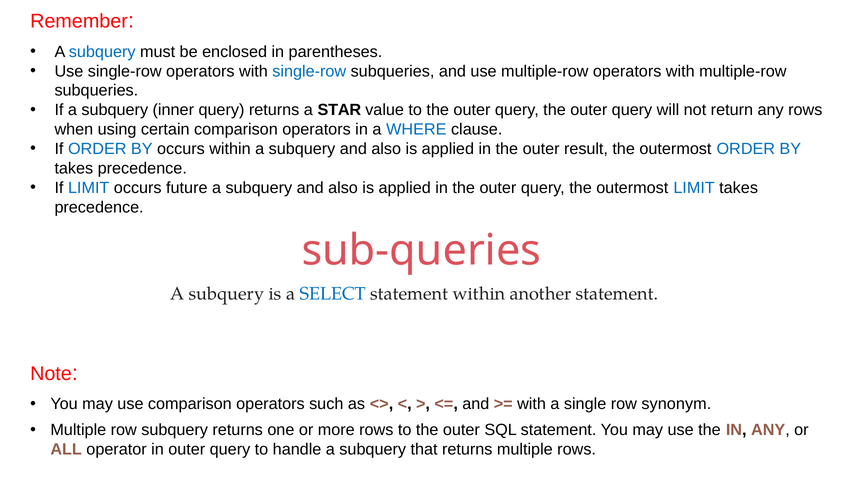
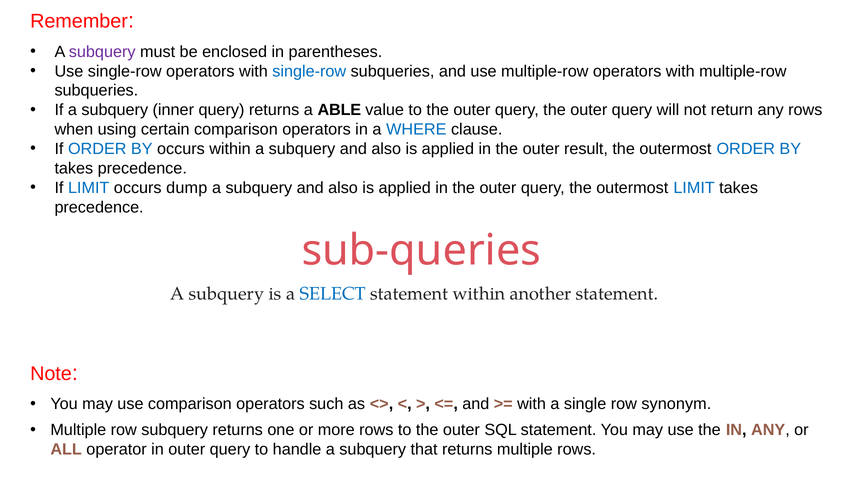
subquery colour: blue -> purple (102, 52)
STAR: STAR -> ABLE (339, 110)
future: future -> dump (187, 188)
